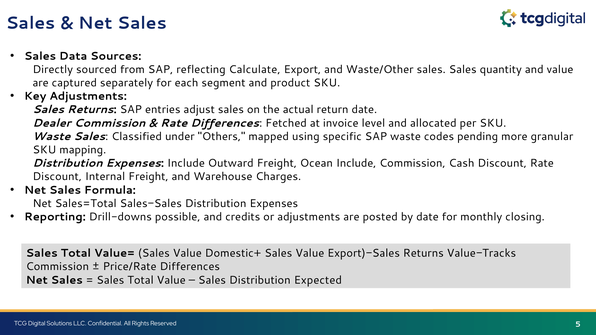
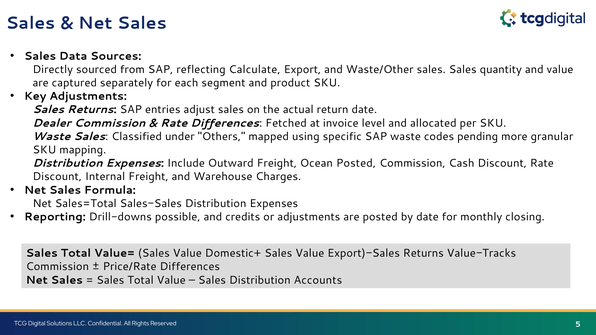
Ocean Include: Include -> Posted (356, 163)
Expected: Expected -> Accounts (318, 280)
